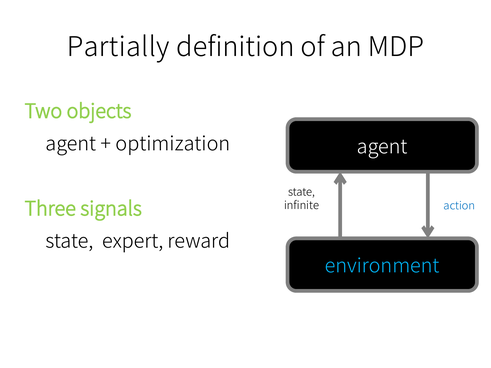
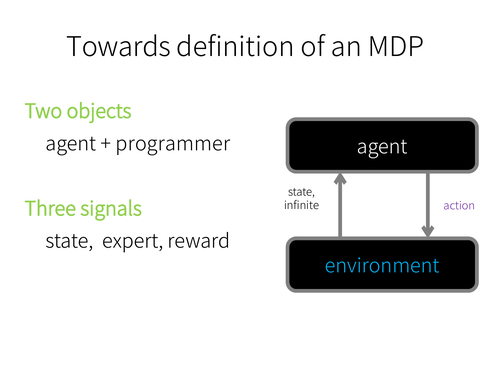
Partially: Partially -> Towards (118, 47)
optimization: optimization -> programmer (173, 144)
action colour: blue -> purple (459, 206)
